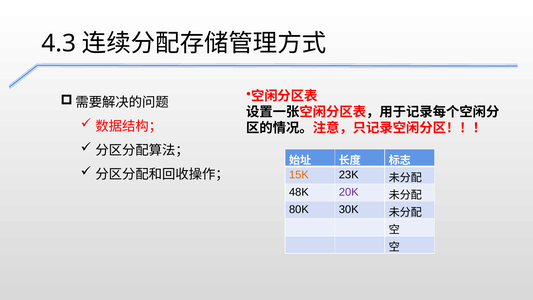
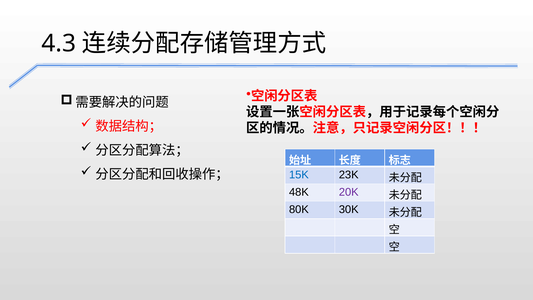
15K colour: orange -> blue (299, 175)
